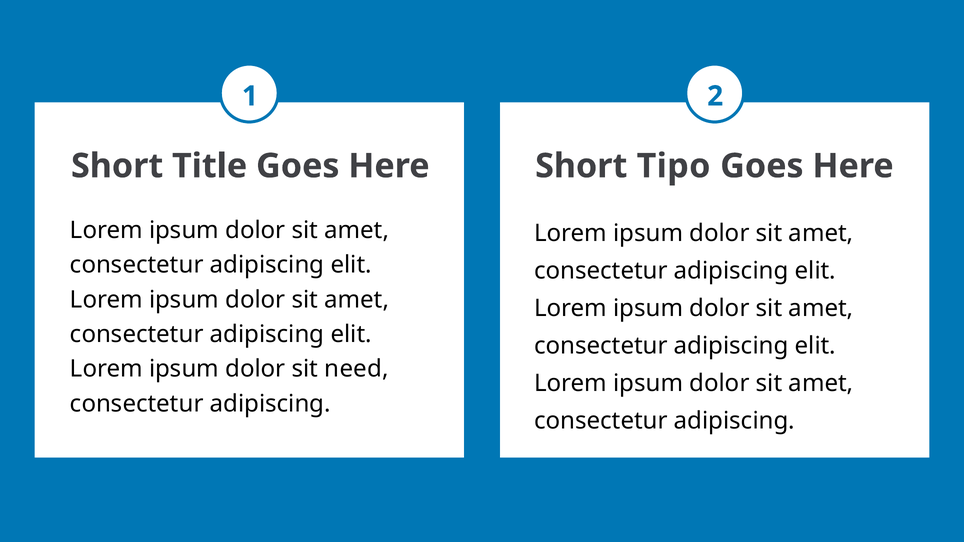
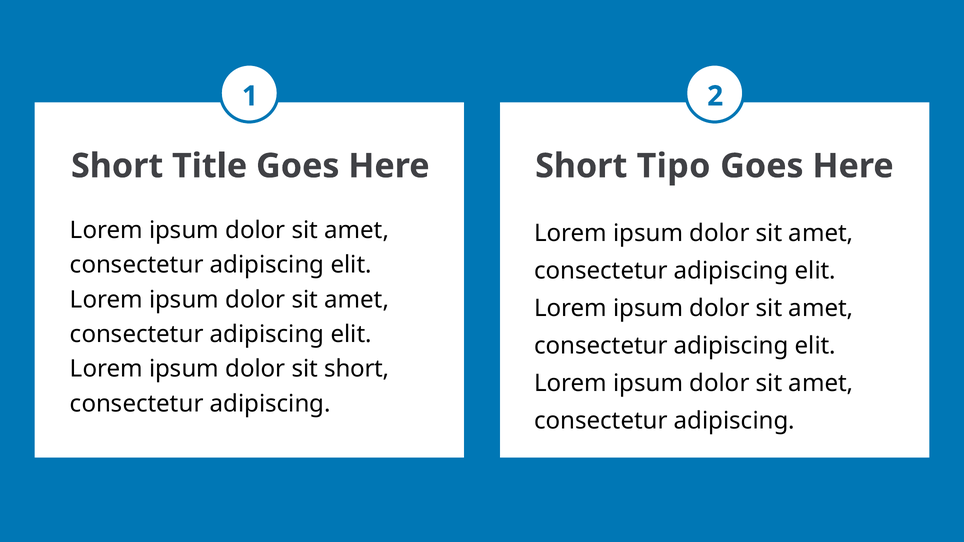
sit need: need -> short (357, 369)
